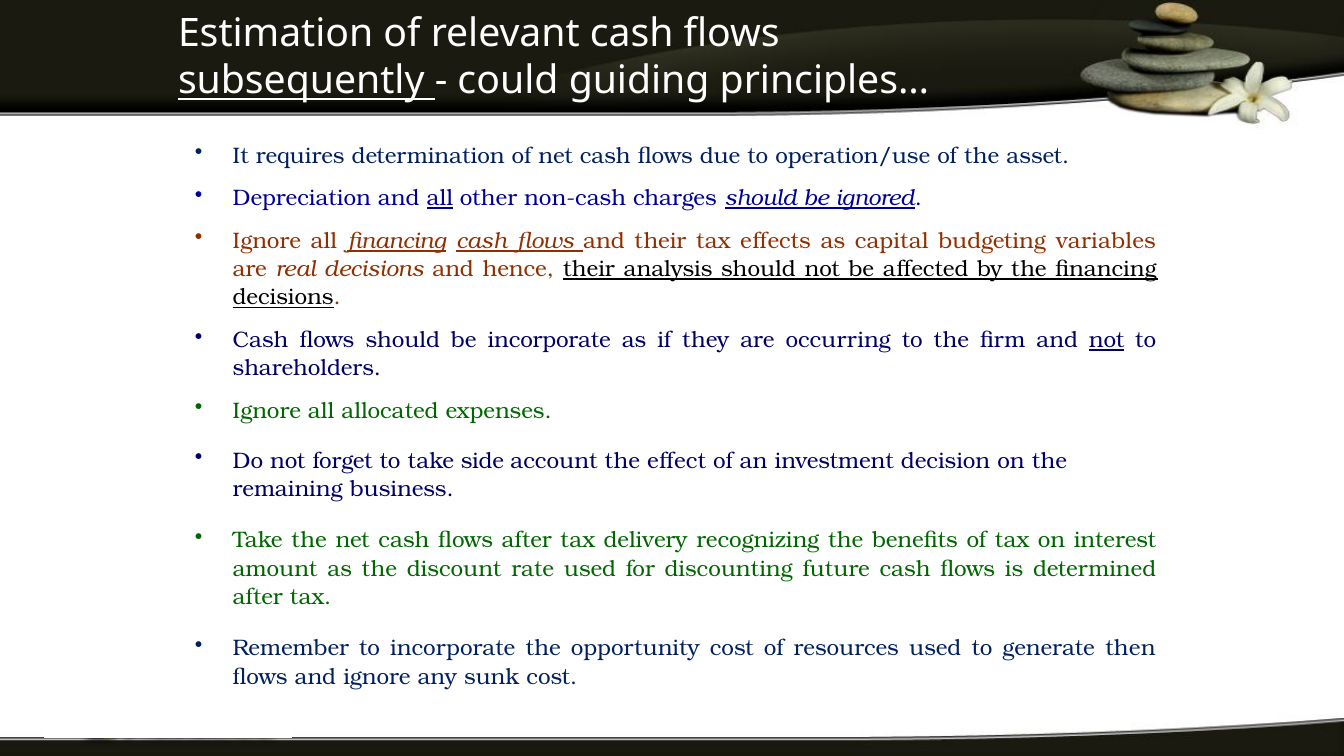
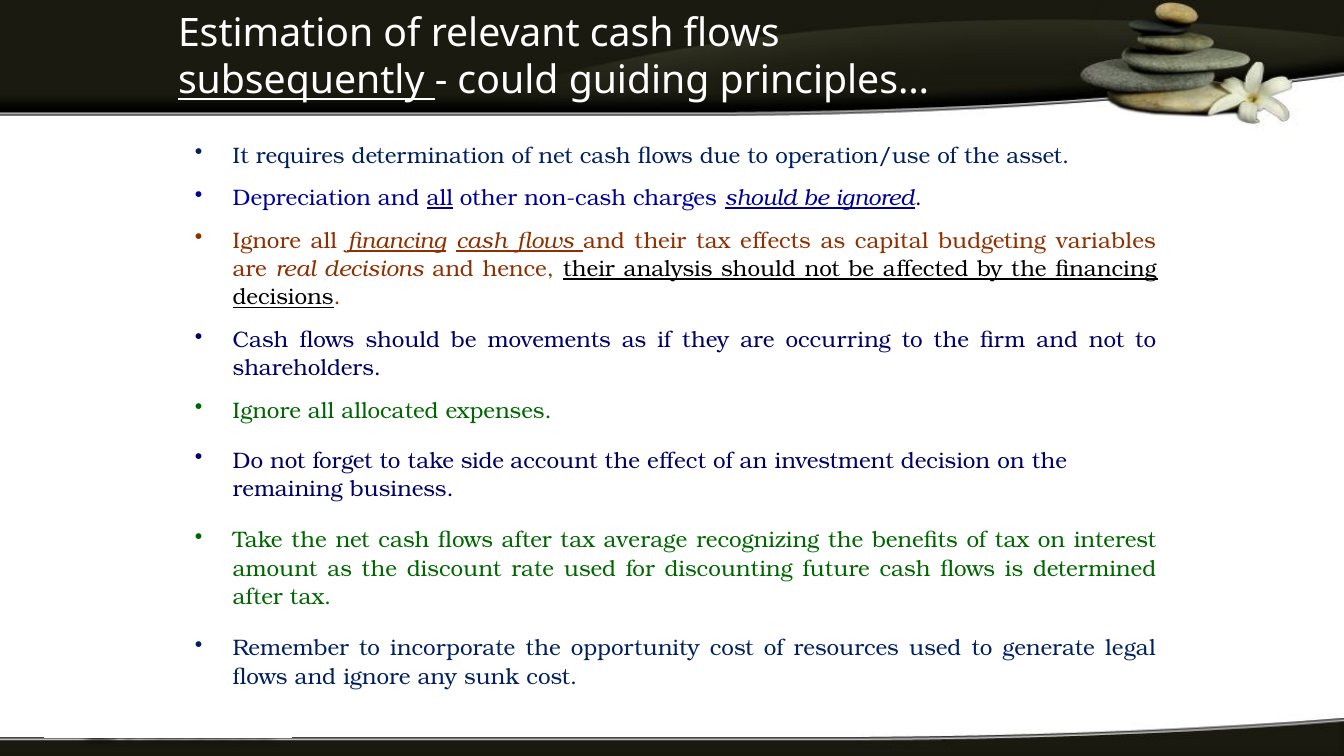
be incorporate: incorporate -> movements (549, 340)
not underline: present -> none (1107, 340)
delivery: delivery -> average (645, 541)
then: then -> legal (1130, 649)
